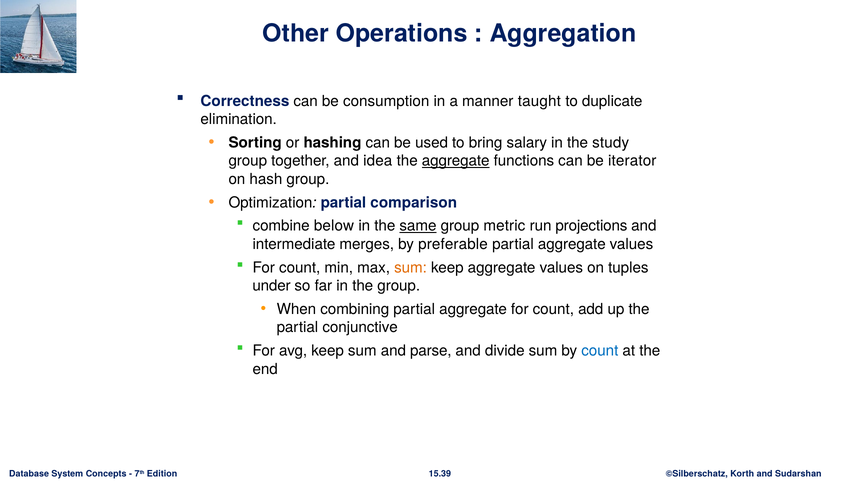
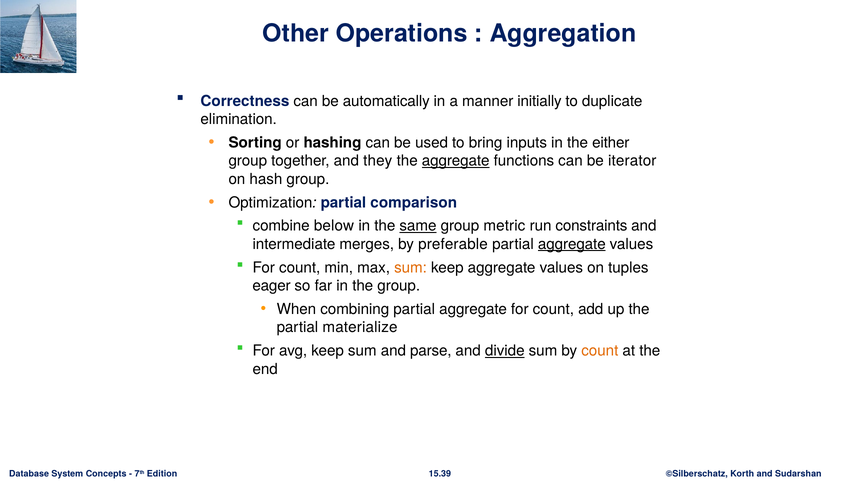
consumption: consumption -> automatically (386, 101)
taught: taught -> initially (540, 101)
salary: salary -> inputs (527, 143)
study: study -> either (611, 143)
idea: idea -> they (378, 161)
projections: projections -> constraints (591, 226)
aggregate underline: none -> present (572, 244)
under: under -> eager (272, 286)
conjunctive: conjunctive -> materialize (360, 327)
divide underline: none -> present (505, 351)
count colour: blue -> orange (600, 351)
